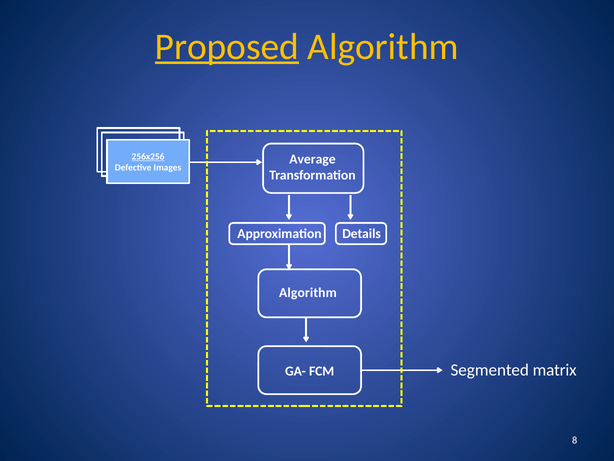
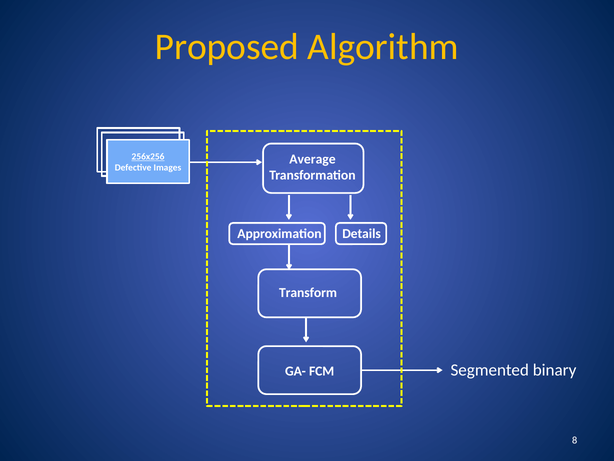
Proposed underline: present -> none (227, 47)
Algorithm: Algorithm -> Transform (308, 292)
matrix: matrix -> binary (555, 370)
